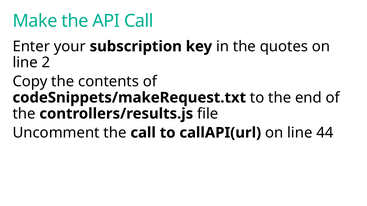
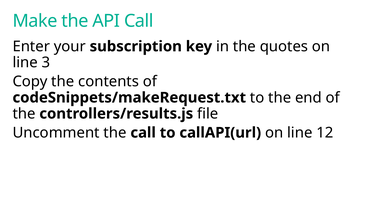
2: 2 -> 3 (46, 63)
44: 44 -> 12 (325, 133)
